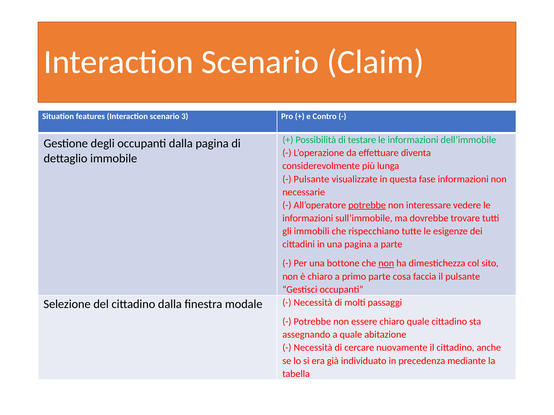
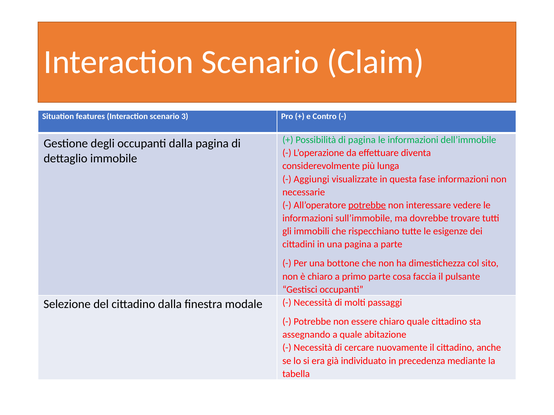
di testare: testare -> pagina (362, 140)
Pulsante: Pulsante -> Aggiungi (312, 179)
non underline: present -> none (386, 264)
